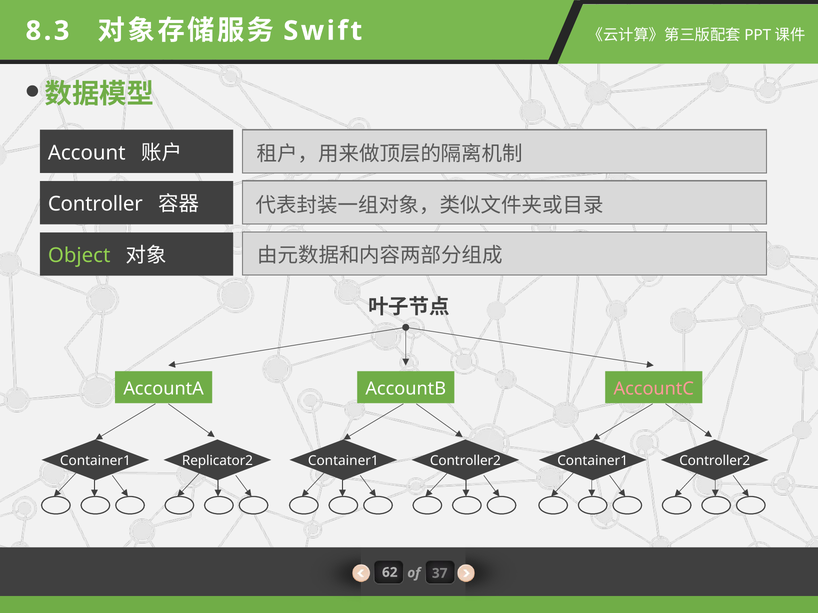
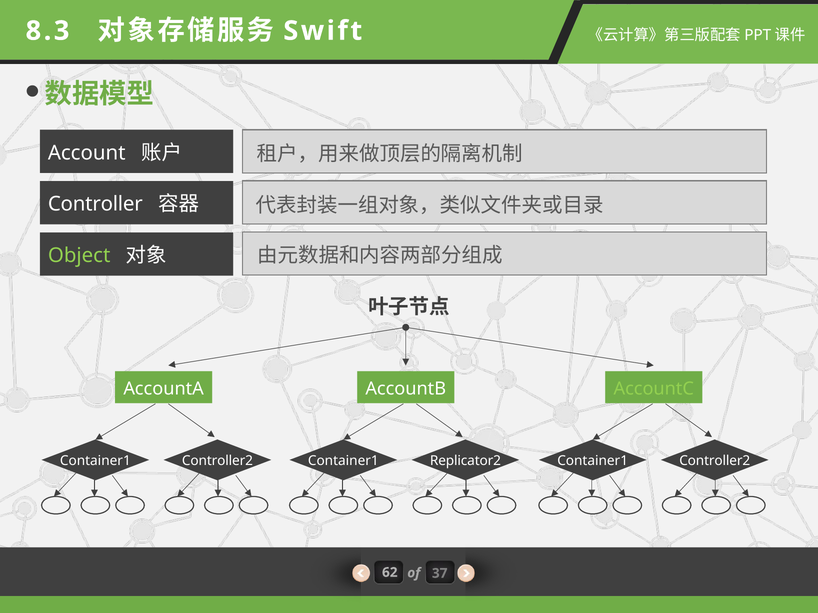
AccountC colour: pink -> light green (654, 389)
Replicator2: Replicator2 -> Controller2 (217, 461)
Controller2: Controller2 -> Replicator2 (465, 461)
